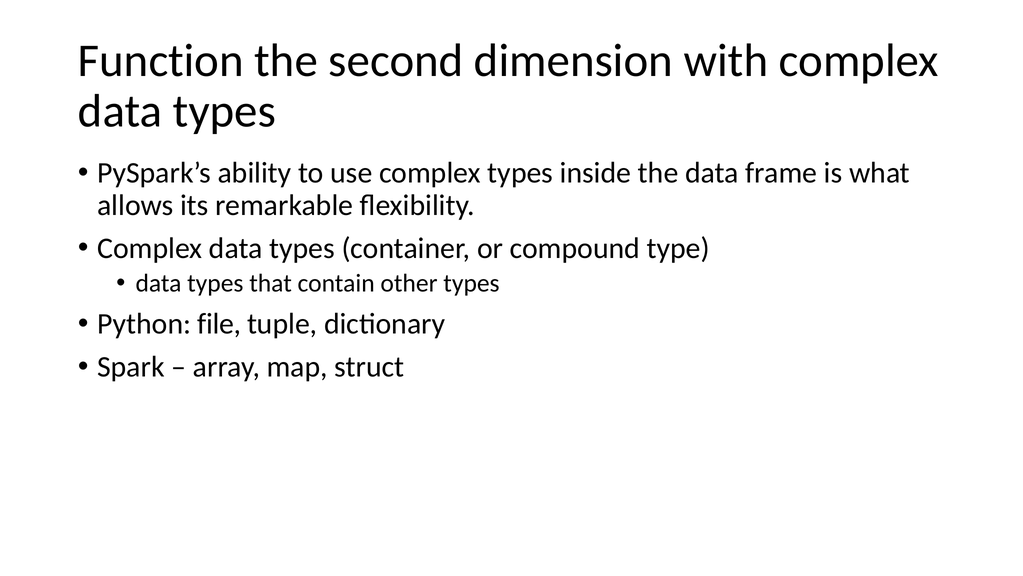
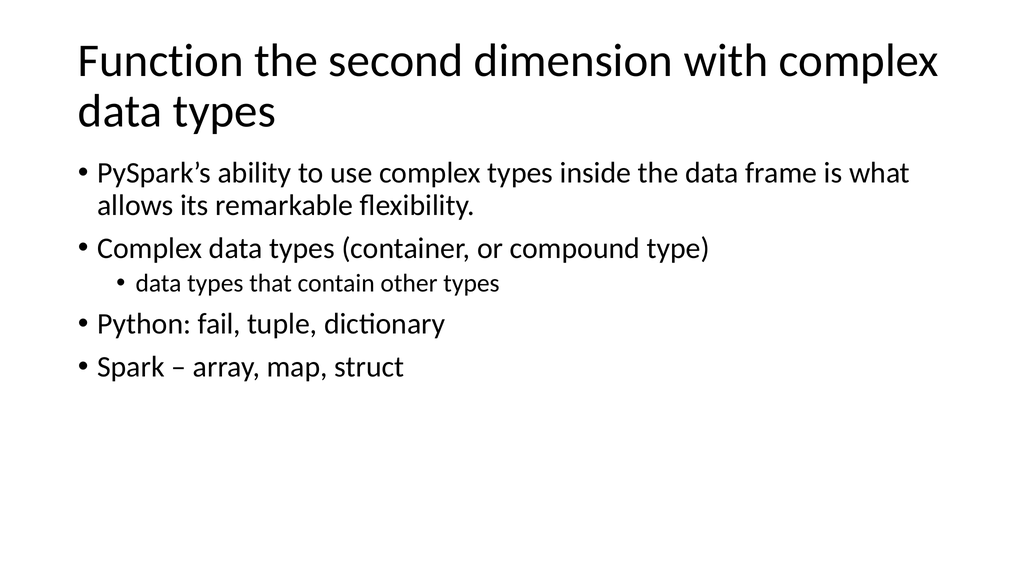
file: file -> fail (219, 324)
